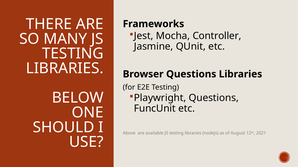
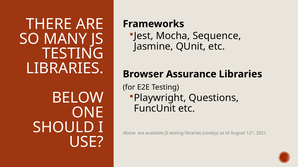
Controller: Controller -> Sequence (217, 36)
Browser Questions: Questions -> Assurance (191, 74)
